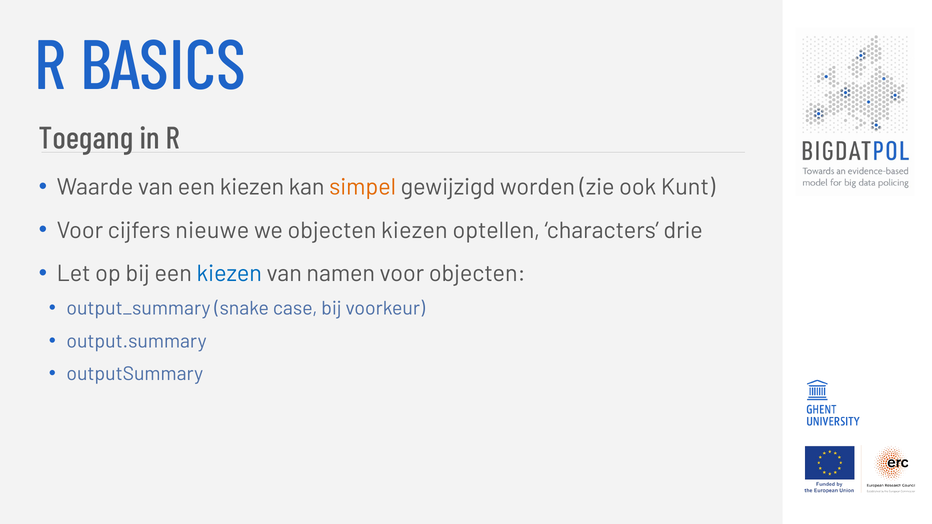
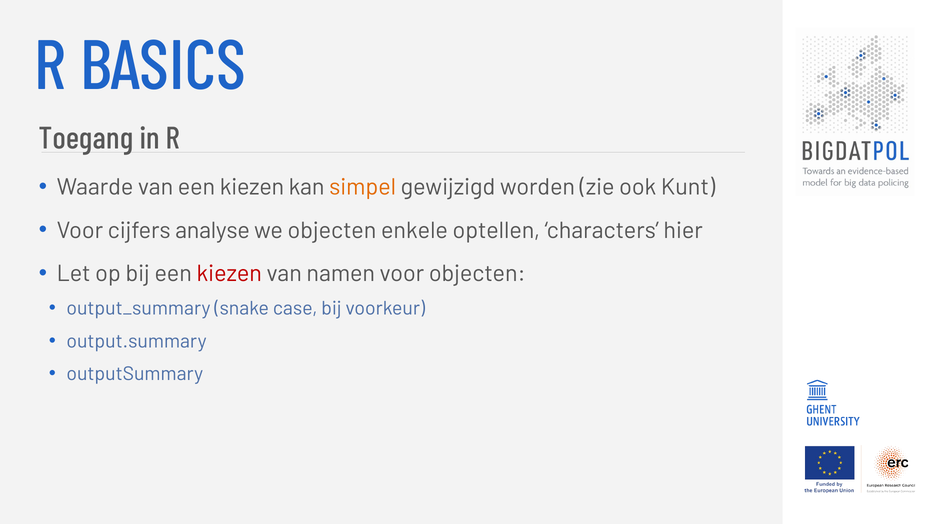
nieuwe: nieuwe -> analyse (213, 230)
objecten kiezen: kiezen -> enkele (414, 230)
drie: drie -> hier (683, 230)
kiezen colour: blue -> red (229, 274)
